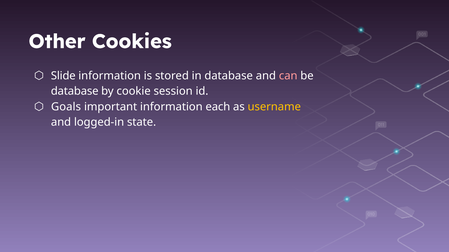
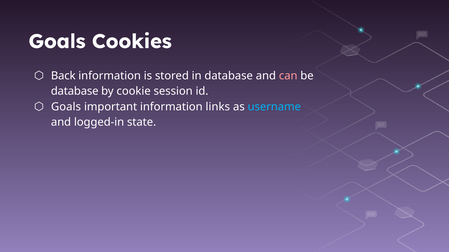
Other: Other -> Goals (57, 42)
Slide: Slide -> Back (63, 76)
each: each -> links (218, 107)
username colour: yellow -> light blue (274, 107)
